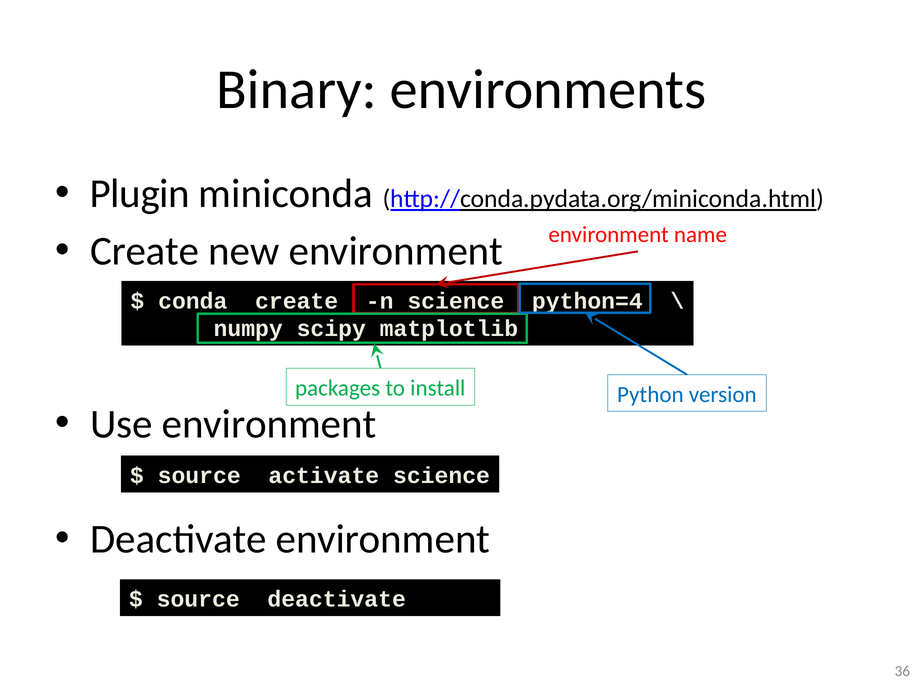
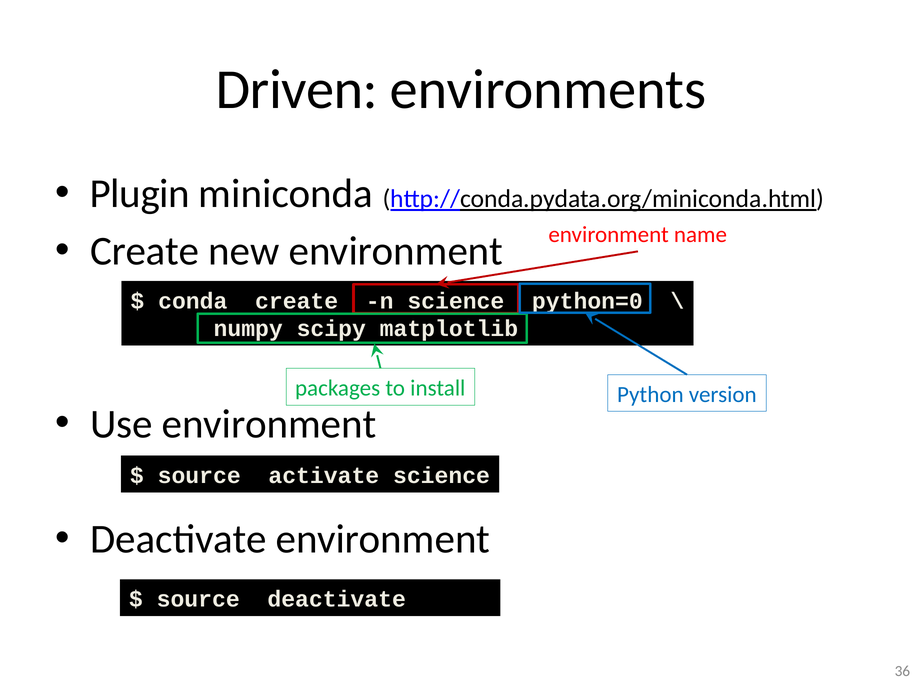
Binary: Binary -> Driven (297, 89)
python=4: python=4 -> python=0 (587, 301)
